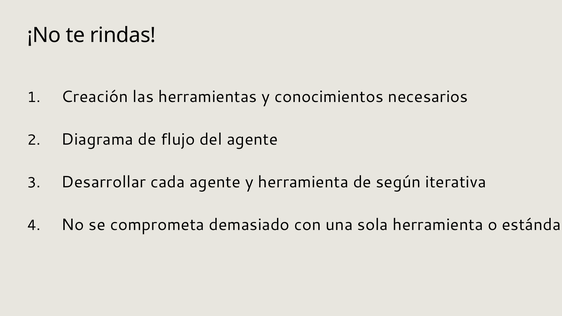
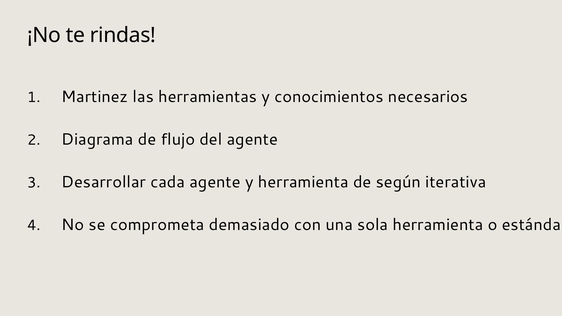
Creación: Creación -> Martinez (95, 97)
